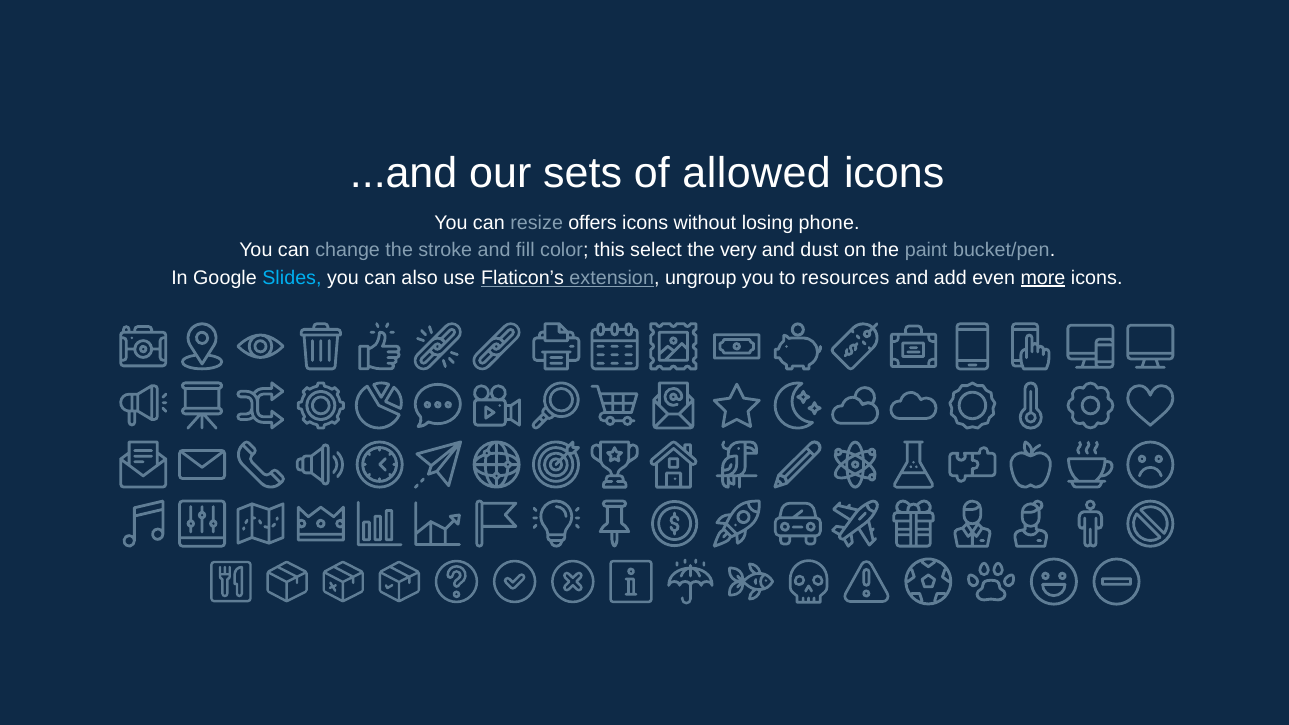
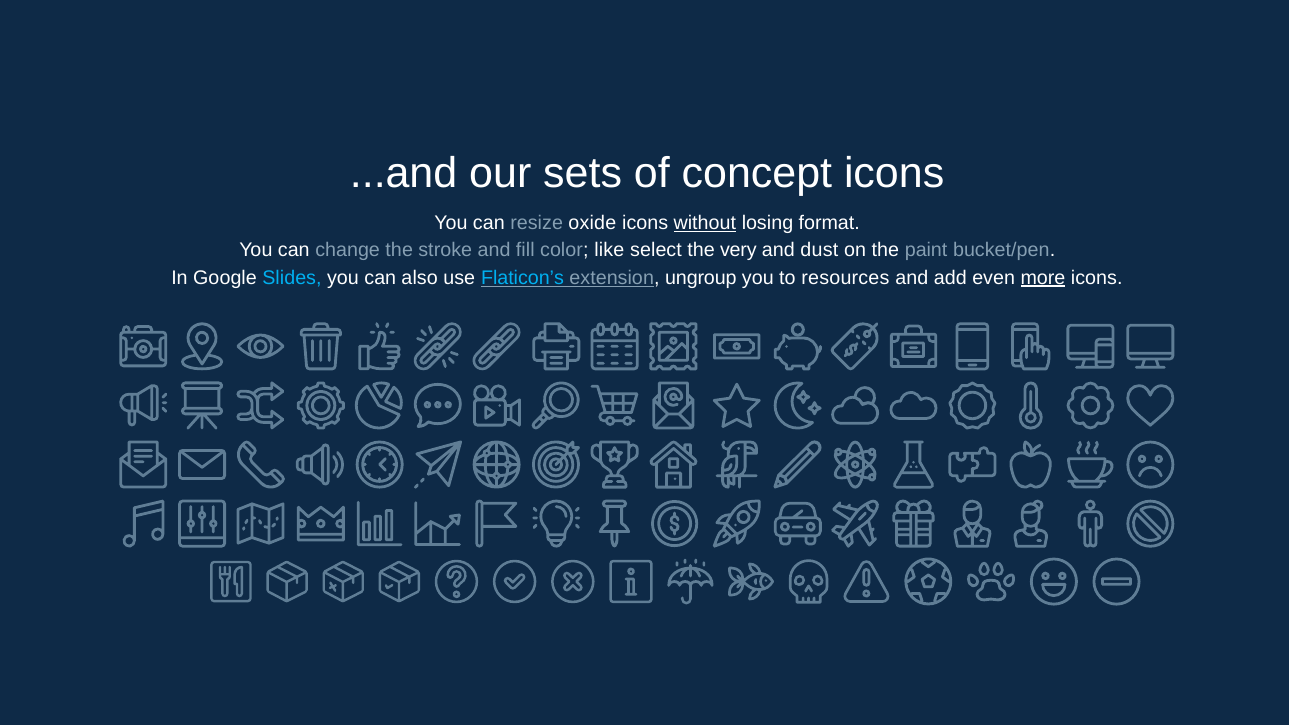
allowed: allowed -> concept (757, 173)
offers: offers -> oxide (592, 223)
without underline: none -> present (705, 223)
phone: phone -> format (829, 223)
this: this -> like (609, 250)
Flaticon’s colour: white -> light blue (522, 278)
